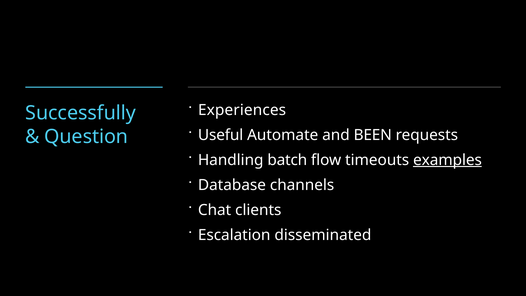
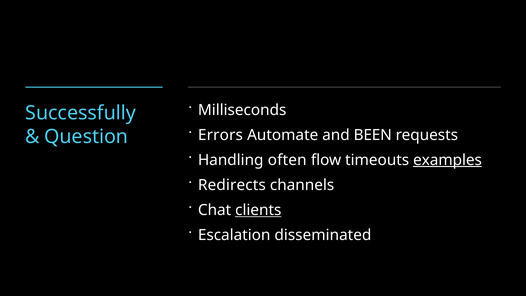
Experiences: Experiences -> Milliseconds (242, 110)
Useful: Useful -> Errors (220, 135)
batch: batch -> often (287, 160)
Database: Database -> Redirects (232, 185)
clients underline: none -> present (258, 210)
